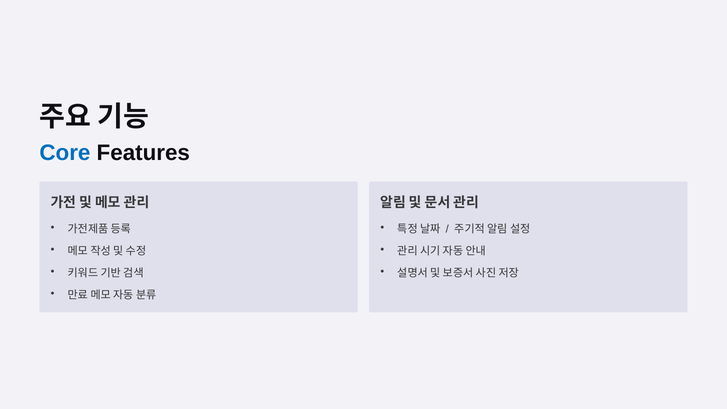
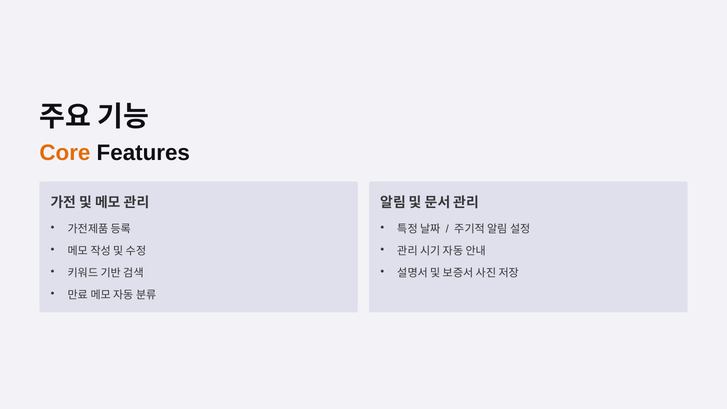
Core colour: blue -> orange (65, 153)
